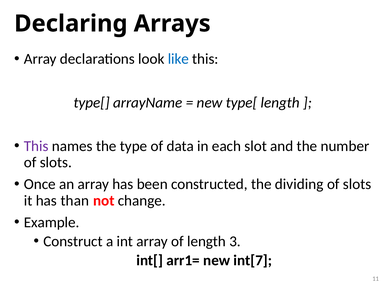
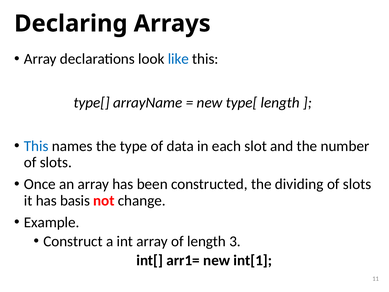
This colour: purple -> blue (36, 146)
than: than -> basis (75, 200)
int[7: int[7 -> int[1 (253, 260)
